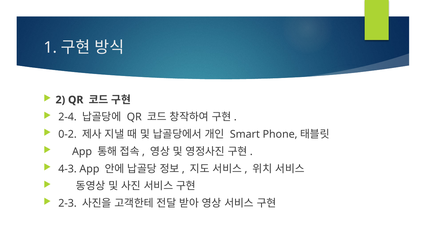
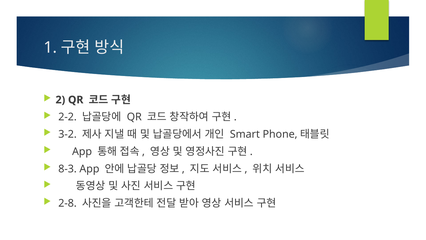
2-4: 2-4 -> 2-2 (68, 117)
0-2: 0-2 -> 3-2 (68, 134)
4-3: 4-3 -> 8-3 (68, 169)
2-3: 2-3 -> 2-8 (68, 203)
